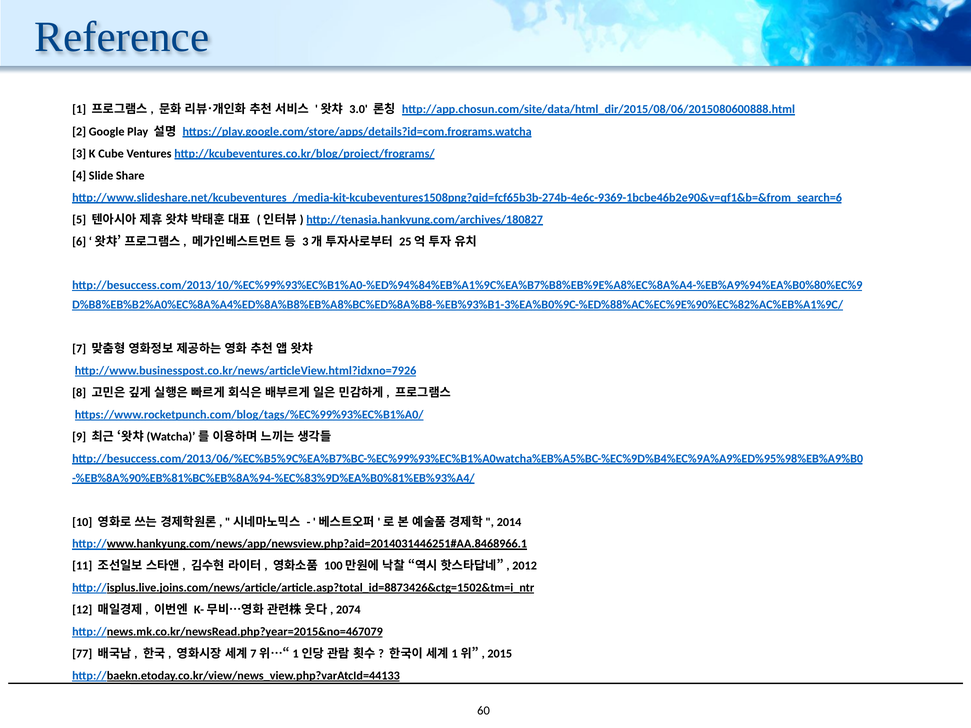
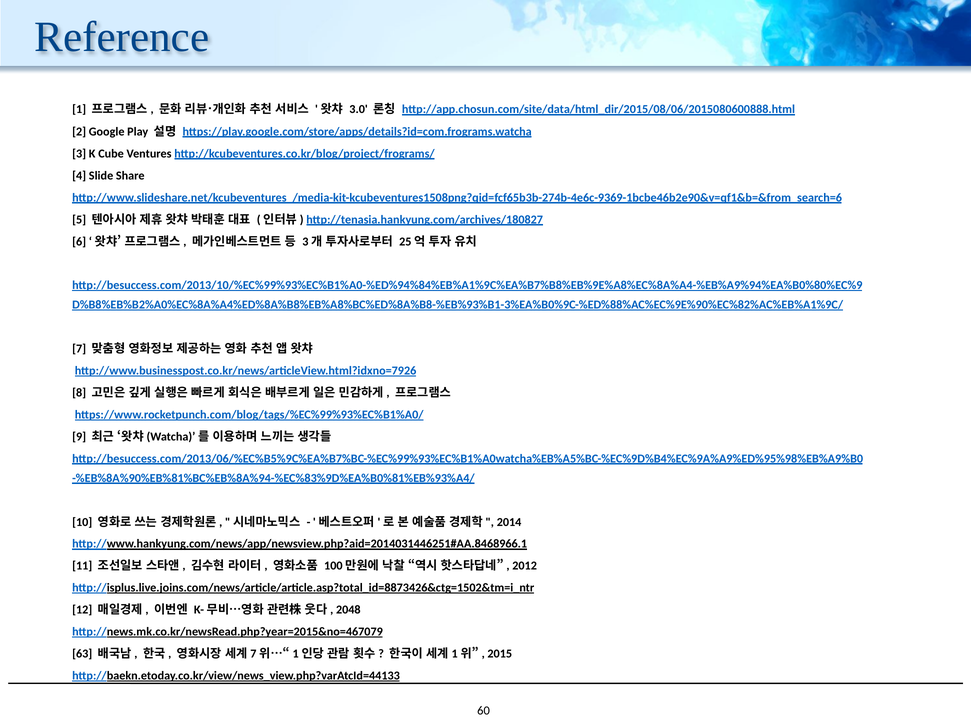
2074: 2074 -> 2048 (348, 610)
77: 77 -> 63 (82, 654)
